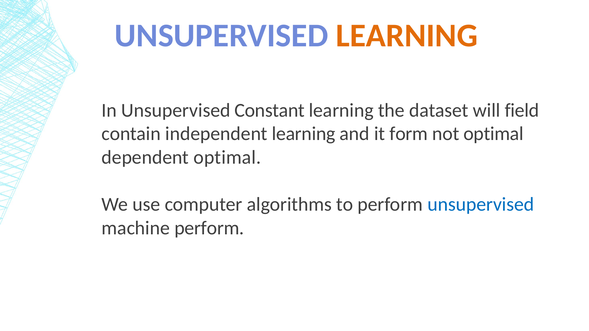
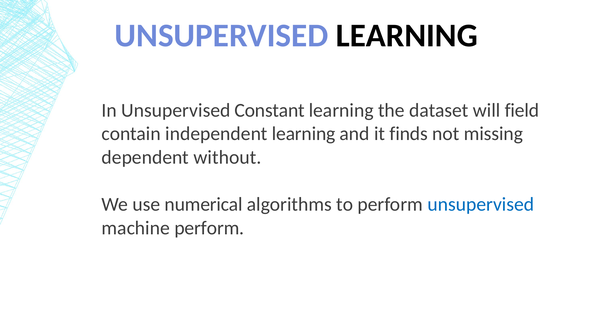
LEARNING colour: orange -> black (407, 36)
form: form -> finds (409, 134)
not optimal: optimal -> missing (493, 134)
dependent optimal: optimal -> without (227, 157)
computer: computer -> numerical (204, 205)
